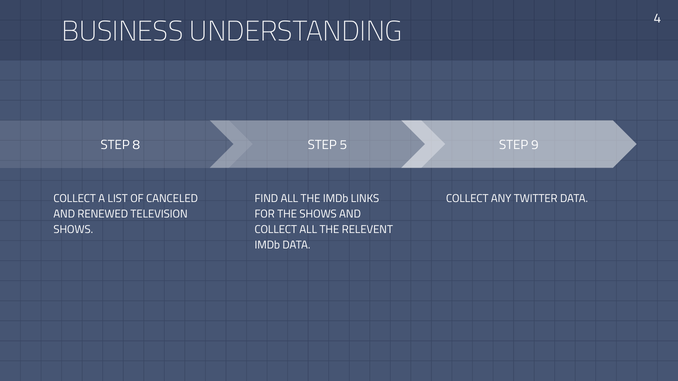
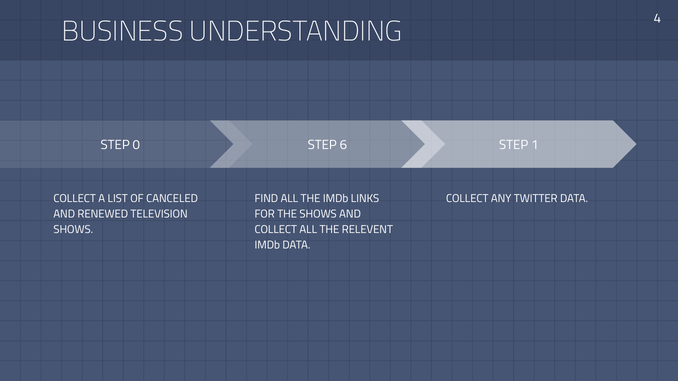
8: 8 -> 0 (136, 145)
5: 5 -> 6 (343, 145)
9: 9 -> 1 (535, 145)
